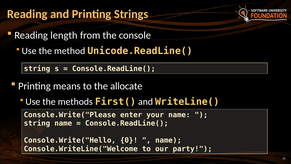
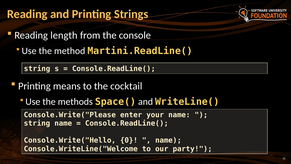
Unicode.ReadLine(: Unicode.ReadLine( -> Martini.ReadLine( (140, 51)
allocate: allocate -> cocktail (126, 86)
First(: First( -> Space( (115, 102)
